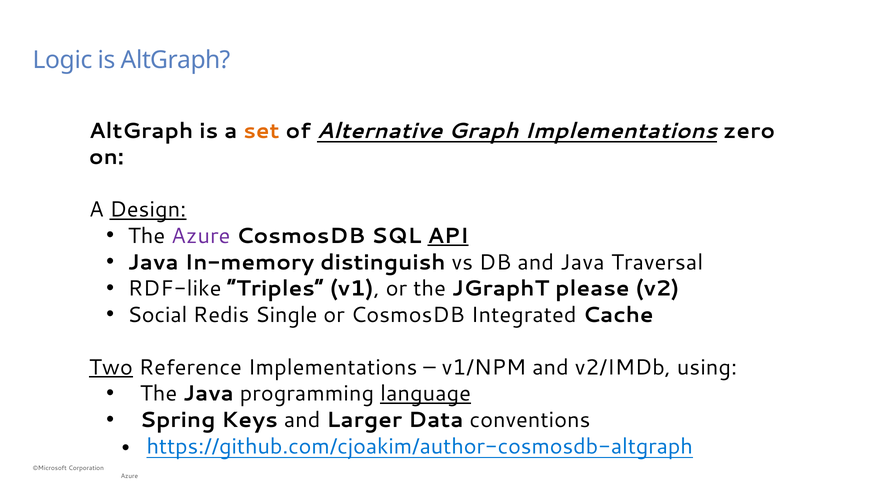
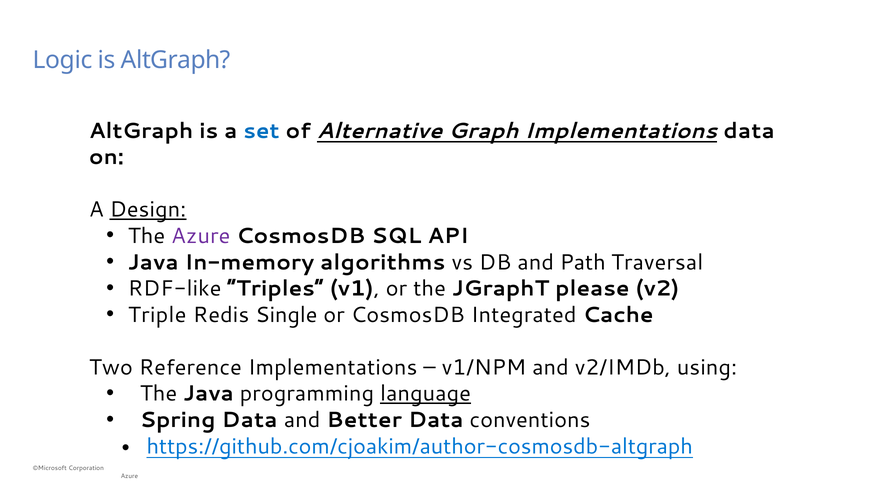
set colour: orange -> blue (261, 131)
Implementations zero: zero -> data (749, 131)
API underline: present -> none (448, 236)
distinguish: distinguish -> algorithms (383, 262)
and Java: Java -> Path (583, 262)
Social: Social -> Triple (157, 315)
Two underline: present -> none (111, 367)
Spring Keys: Keys -> Data (250, 420)
Larger: Larger -> Better (364, 420)
